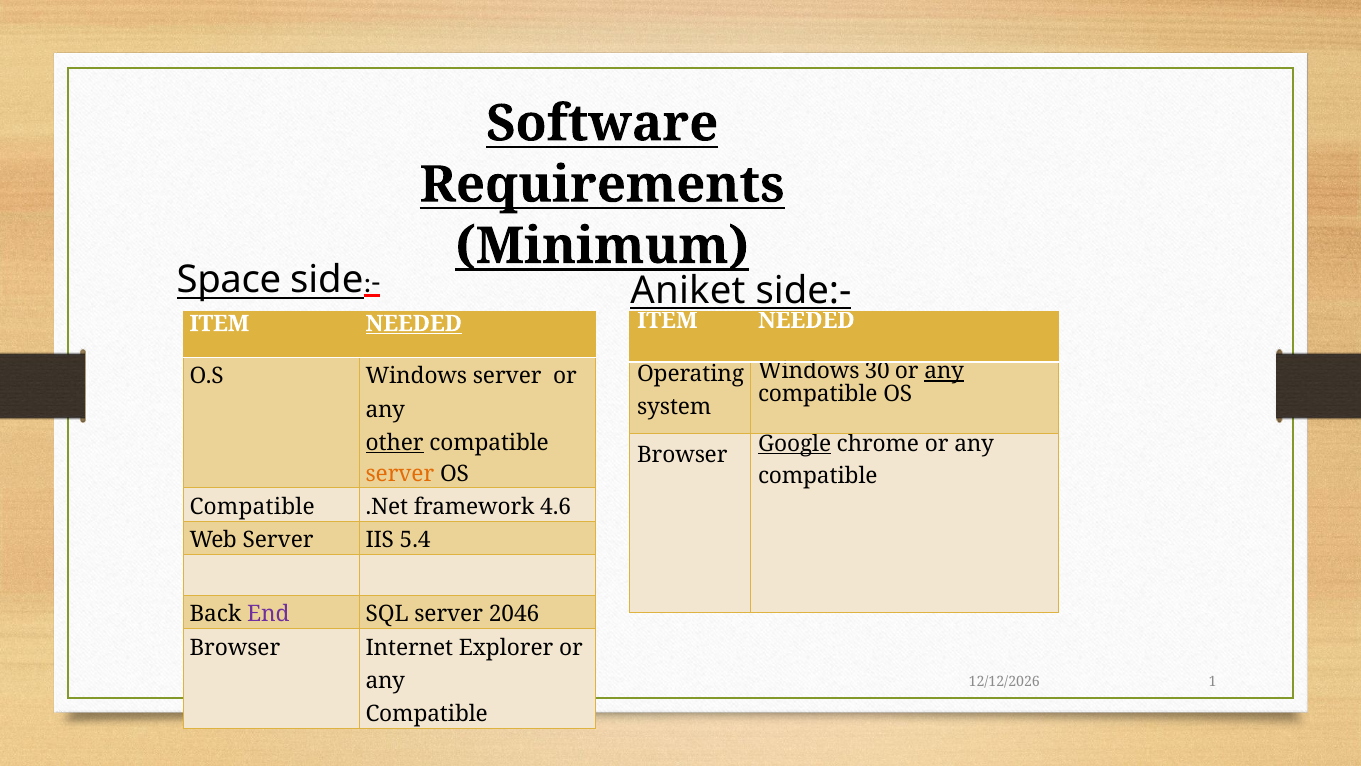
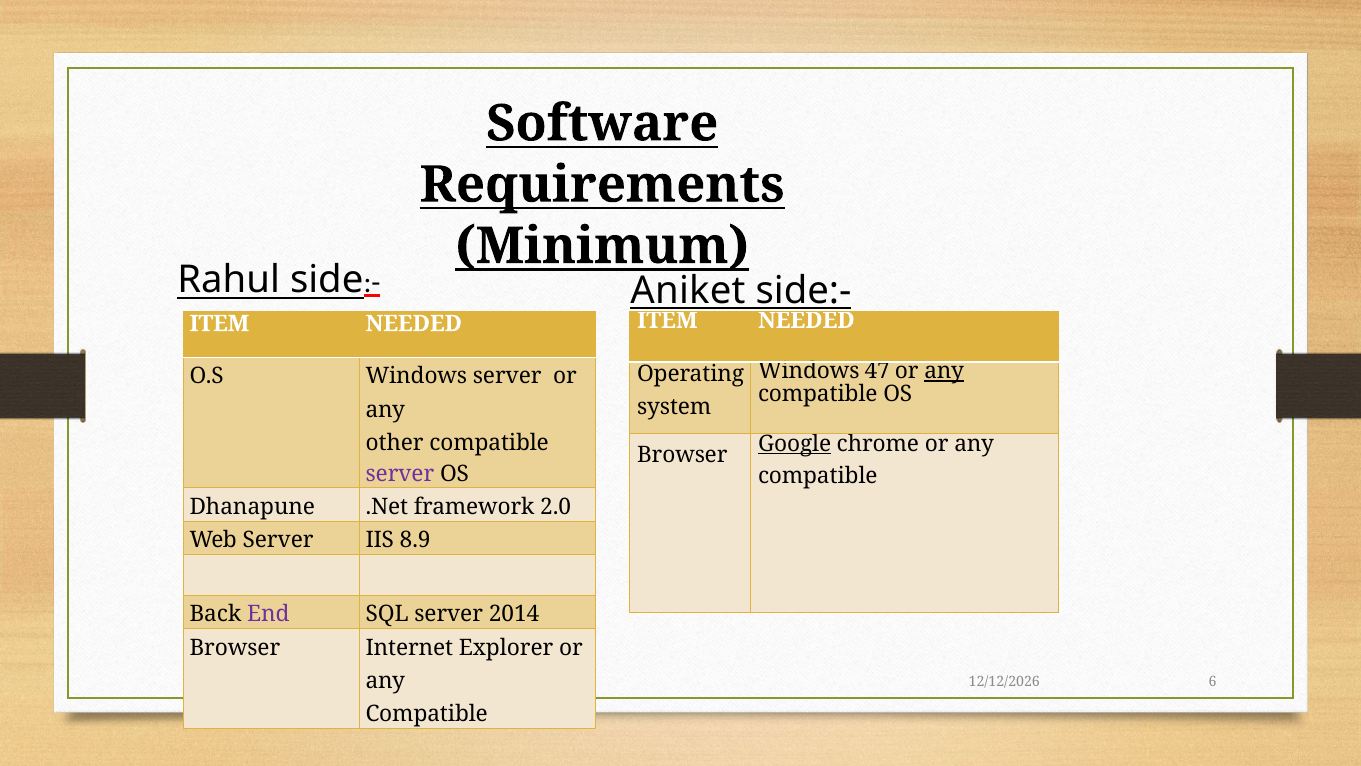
Space: Space -> Rahul (229, 280)
NEEDED underline: present -> none (414, 323)
30: 30 -> 47 (877, 371)
other underline: present -> none (395, 443)
server colour: orange -> purple (400, 473)
Compatible: Compatible -> Dhanapune (252, 507)
4.6: 4.6 -> 2.0 (556, 507)
5.4: 5.4 -> 8.9 (415, 540)
2046: 2046 -> 2014 (514, 614)
1: 1 -> 6 (1212, 682)
